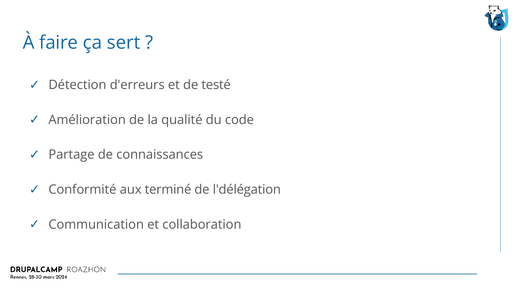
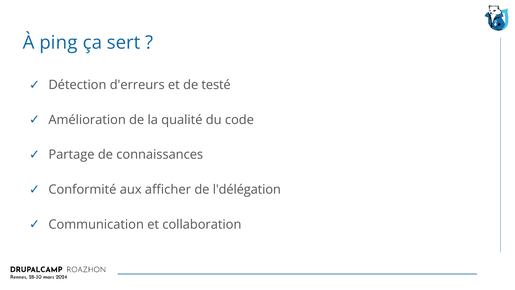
faire: faire -> ping (58, 43)
terminé: terminé -> afficher (168, 189)
